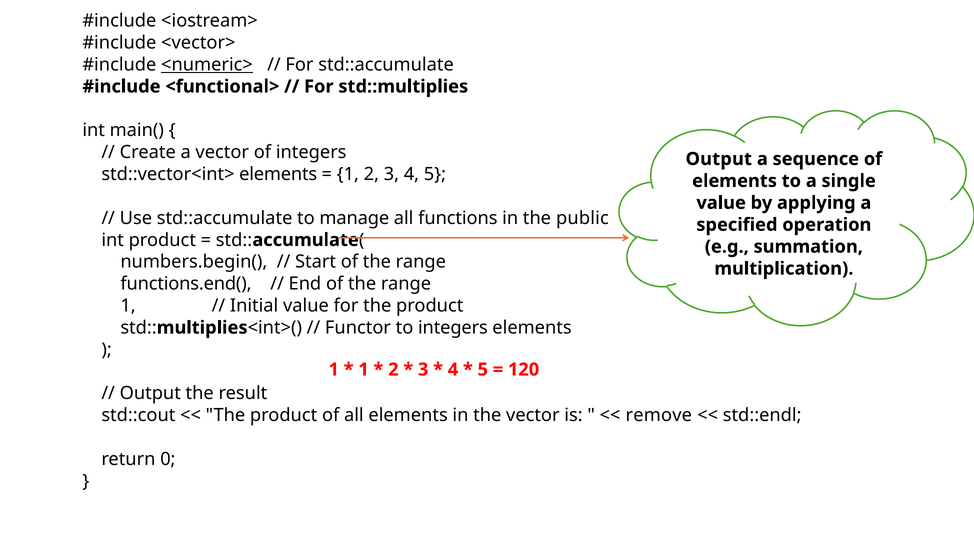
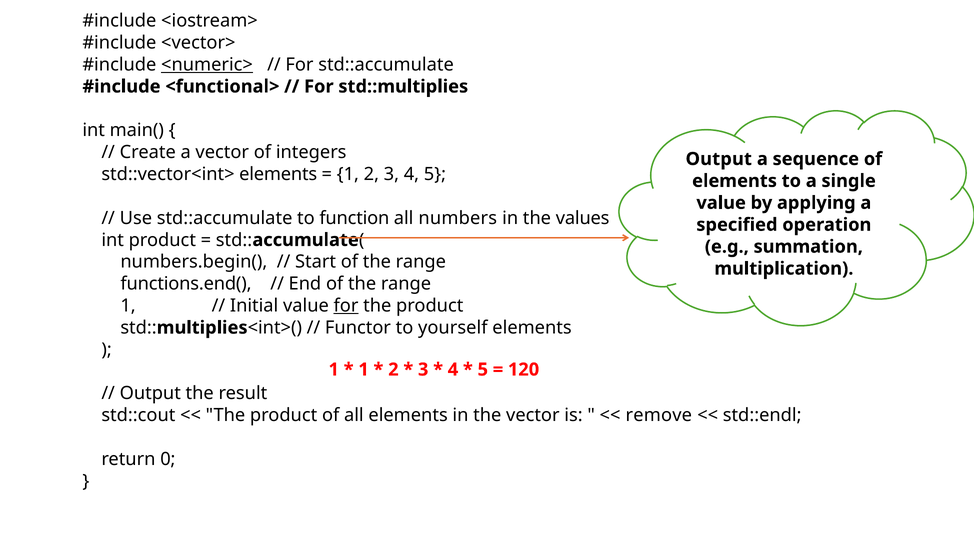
manage: manage -> function (354, 218)
functions: functions -> numbers (458, 218)
public: public -> values (583, 218)
for underline: none -> present (346, 306)
to integers: integers -> yourself (453, 328)
